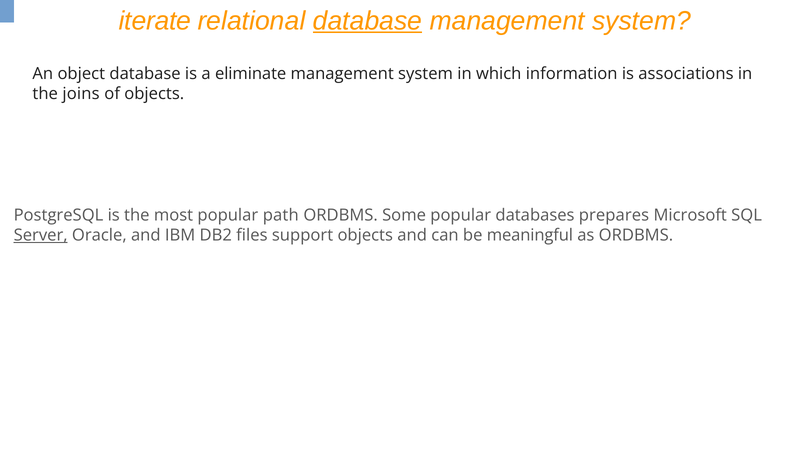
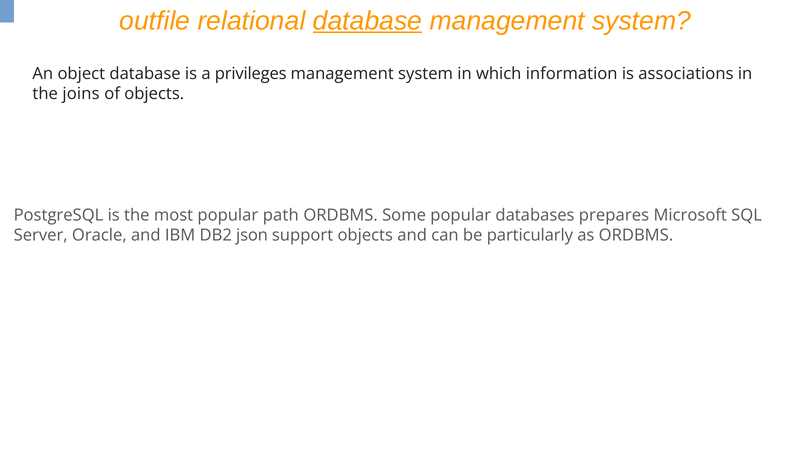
iterate: iterate -> outfile (155, 21)
eliminate: eliminate -> privileges (251, 74)
Server underline: present -> none (41, 235)
files: files -> json (252, 235)
meaningful: meaningful -> particularly (530, 235)
